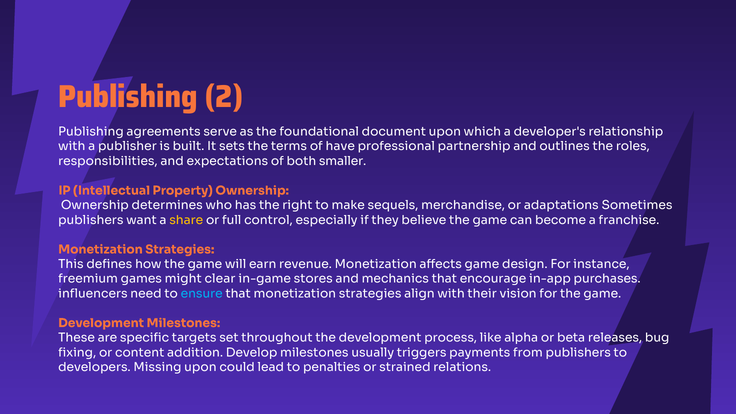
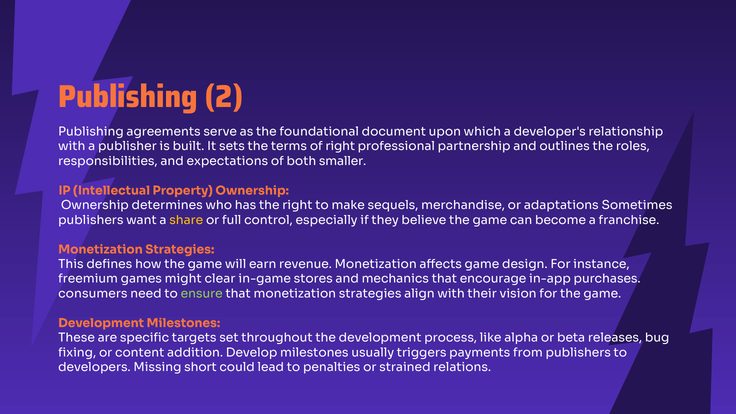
of have: have -> right (340, 146)
influencers: influencers -> consumers (93, 294)
ensure colour: light blue -> light green (202, 294)
Missing upon: upon -> short (200, 367)
